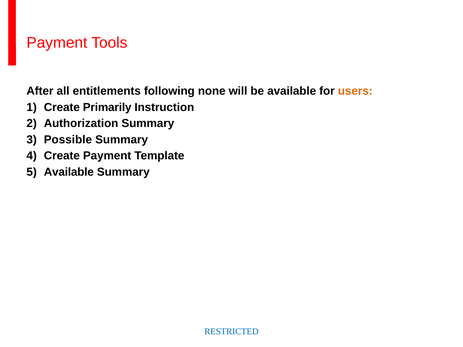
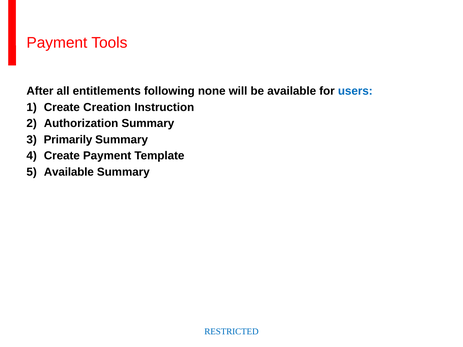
users colour: orange -> blue (355, 91)
Primarily: Primarily -> Creation (107, 107)
Possible: Possible -> Primarily (68, 140)
